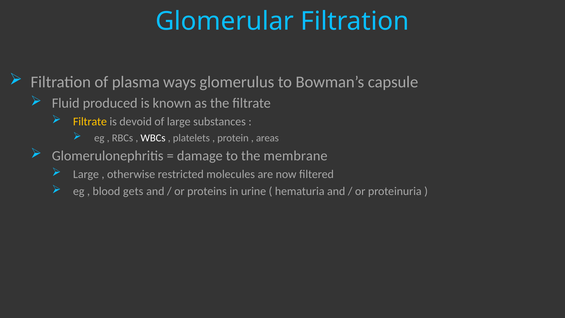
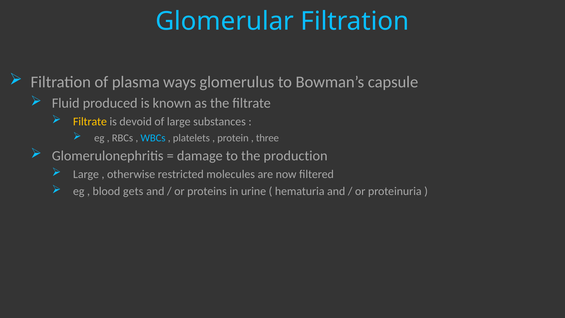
WBCs colour: white -> light blue (153, 138)
areas: areas -> three (267, 138)
membrane: membrane -> production (296, 156)
